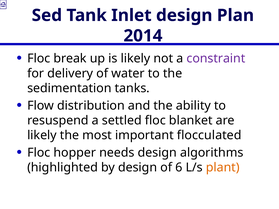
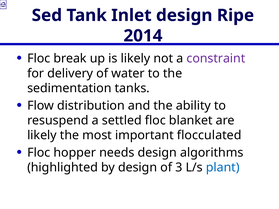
Plan: Plan -> Ripe (236, 15)
6: 6 -> 3 (179, 168)
plant colour: orange -> blue (223, 168)
